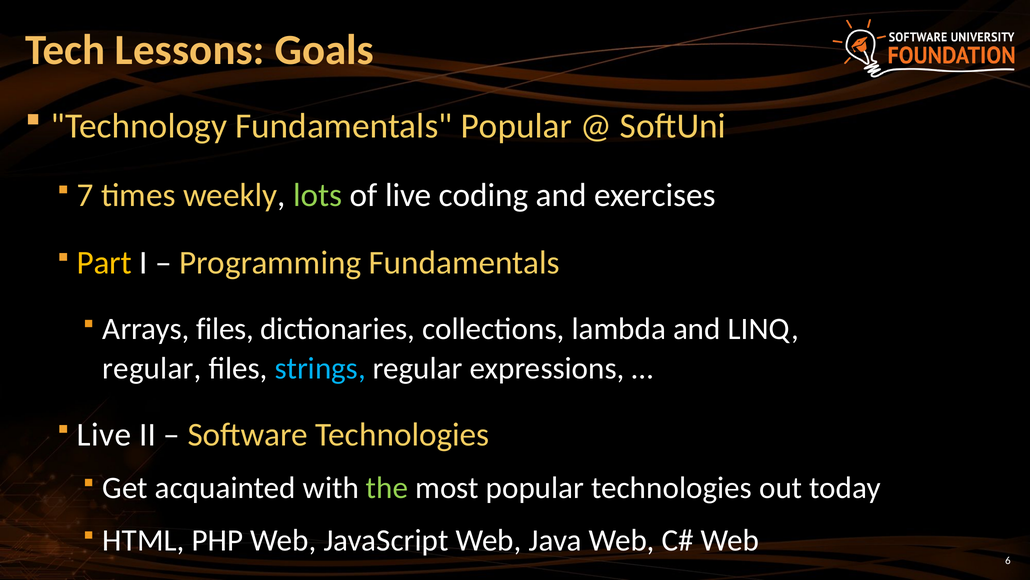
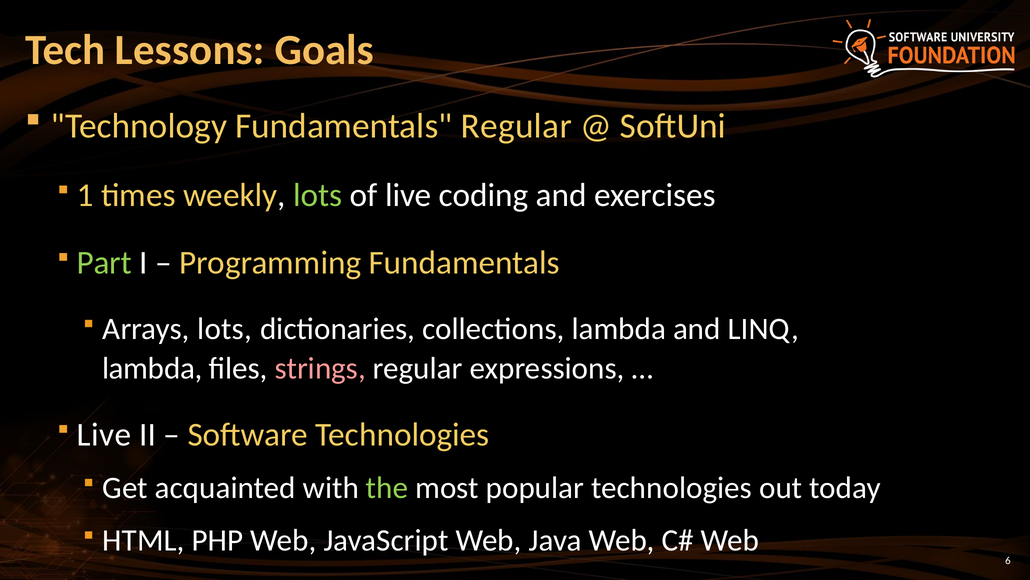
Fundamentals Popular: Popular -> Regular (516, 126)
7: 7 -> 1 (85, 195)
Part colour: yellow -> light green (104, 263)
Arrays files: files -> lots (225, 329)
regular: regular -> lambda (152, 368)
strings colour: light blue -> pink (320, 368)
